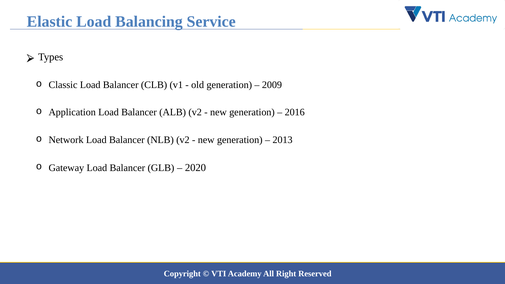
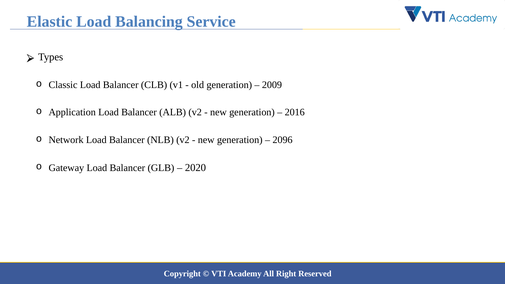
2013: 2013 -> 2096 (283, 140)
